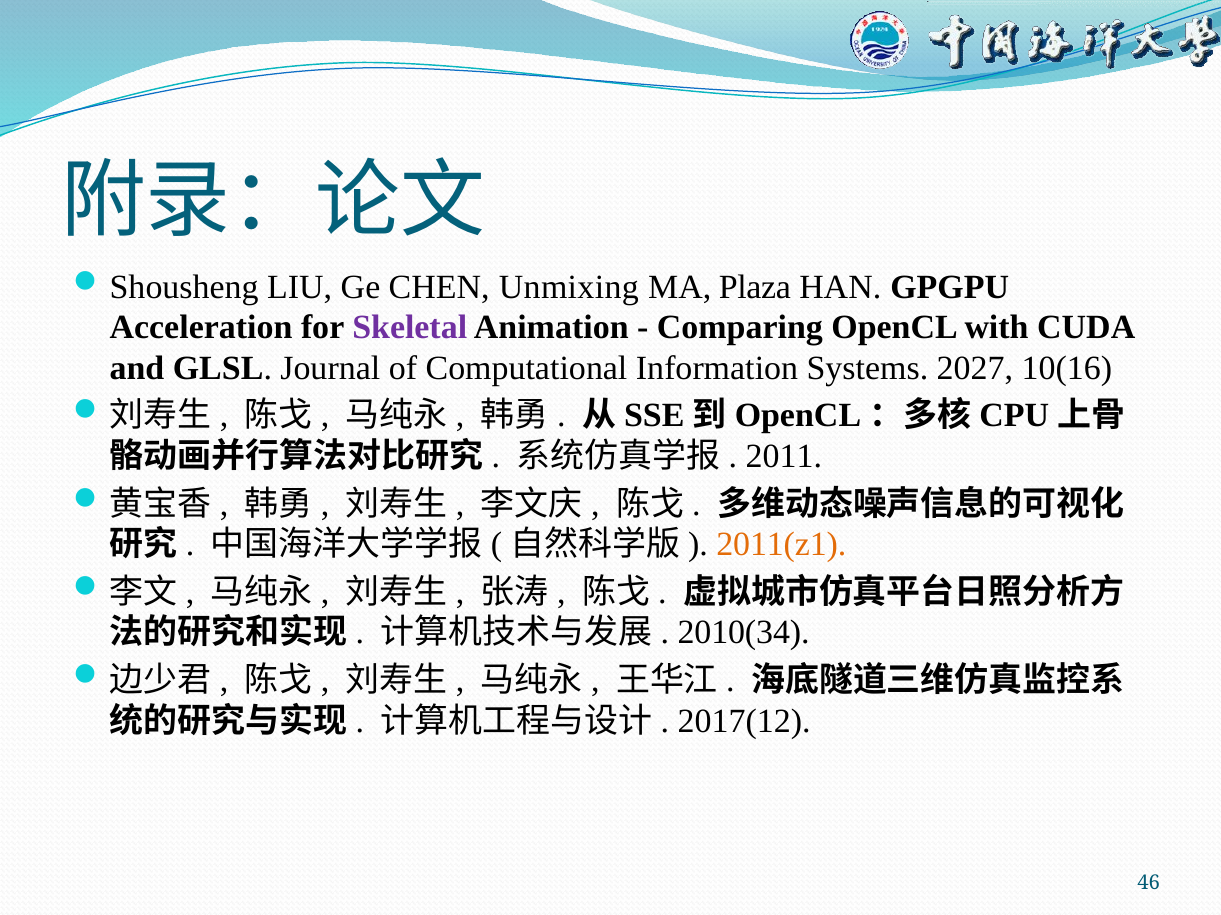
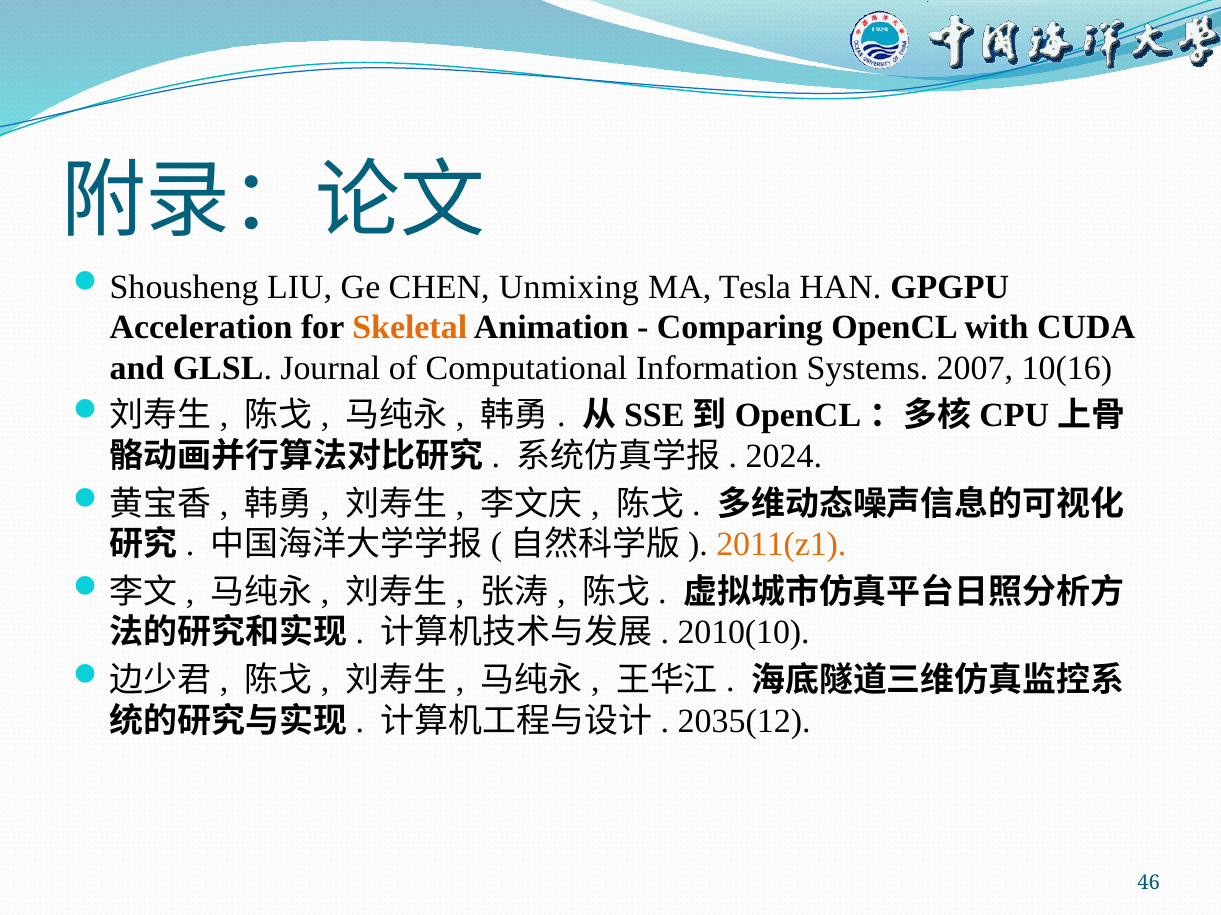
Plaza: Plaza -> Tesla (755, 287)
Skeletal colour: purple -> orange (410, 328)
2027: 2027 -> 2007 (975, 369)
2011: 2011 -> 2024 (784, 457)
2010(34: 2010(34 -> 2010(10 (744, 633)
2017(12: 2017(12 -> 2035(12 (744, 721)
